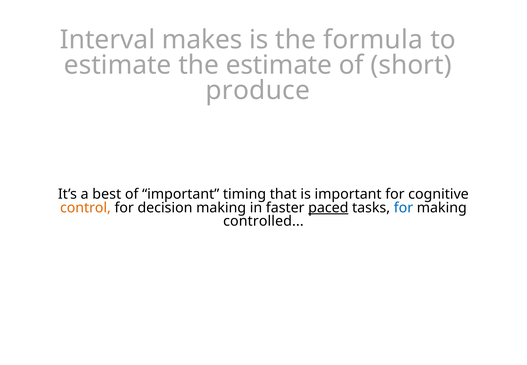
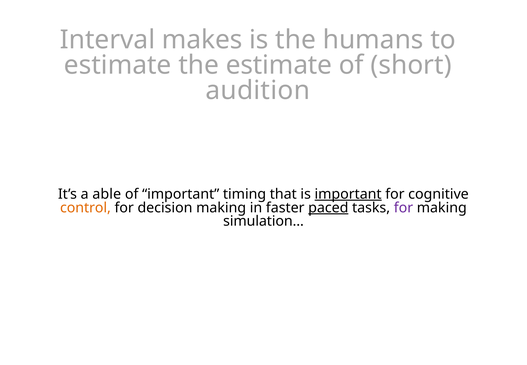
formula: formula -> humans (373, 40)
produce: produce -> audition (258, 90)
best: best -> able (107, 194)
important underline: none -> present (348, 194)
for colour: blue -> purple (403, 208)
controlled: controlled -> simulation (264, 221)
